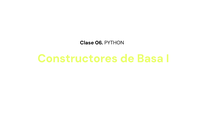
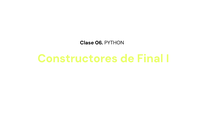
Basa: Basa -> Final (150, 58)
